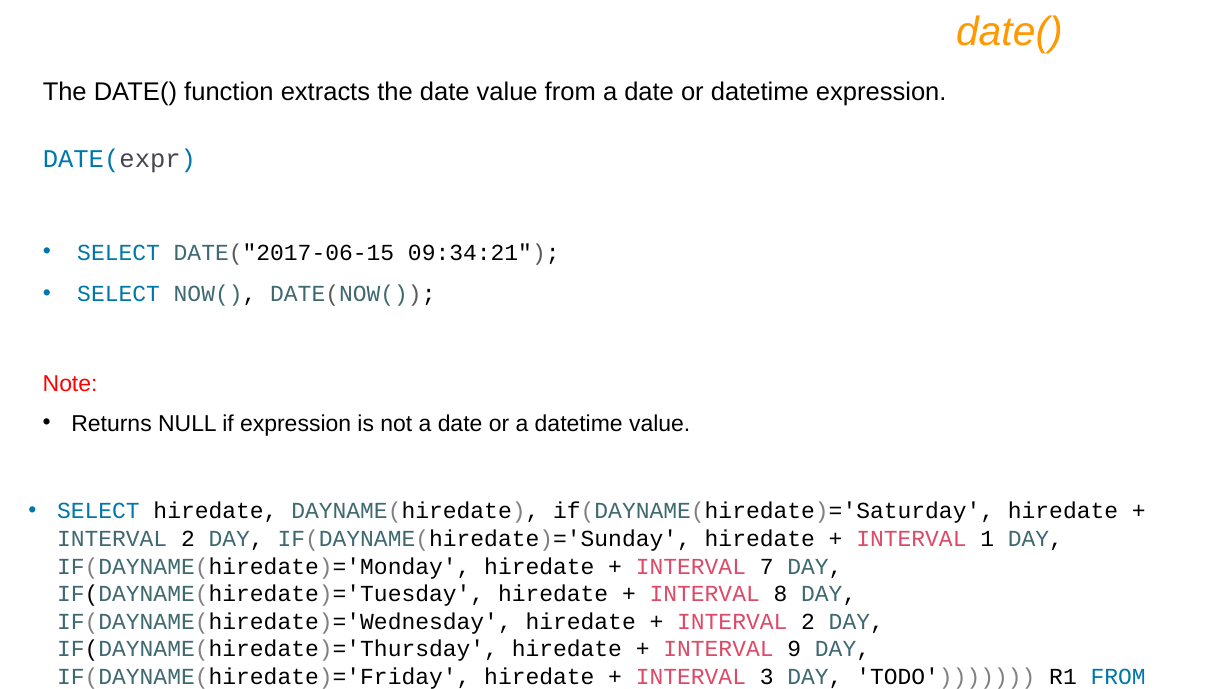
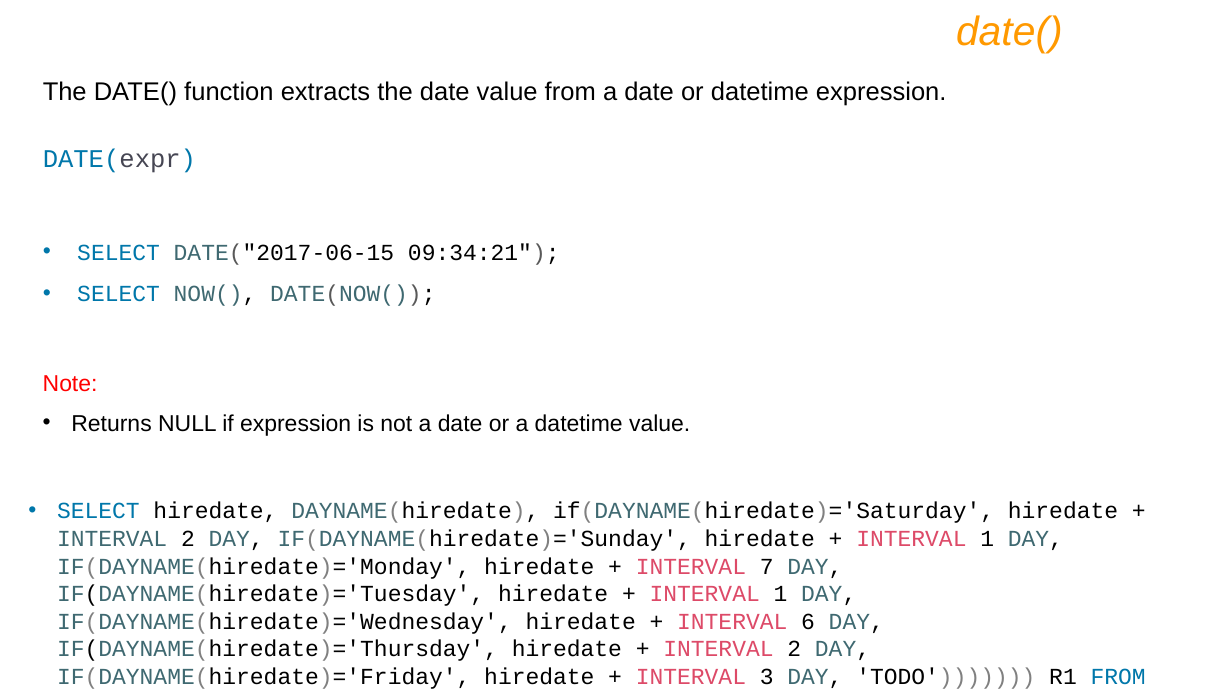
8: 8 -> 1 (781, 594)
2: 2 -> 6 (808, 622)
9: 9 -> 2 (794, 649)
